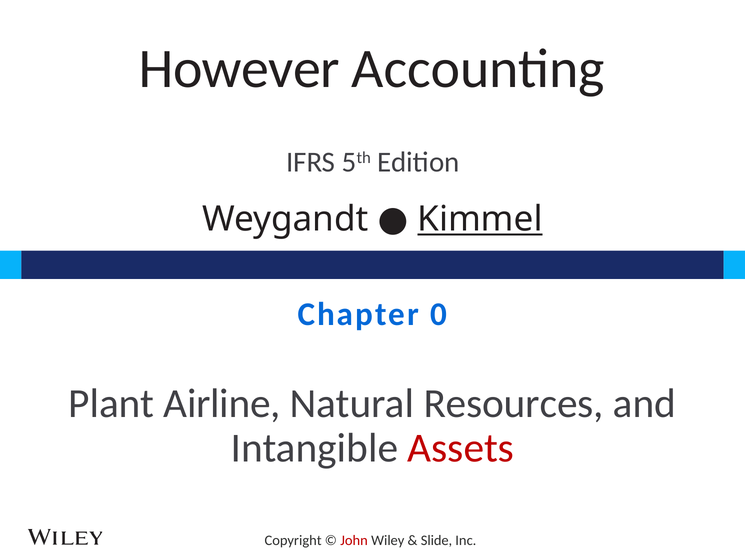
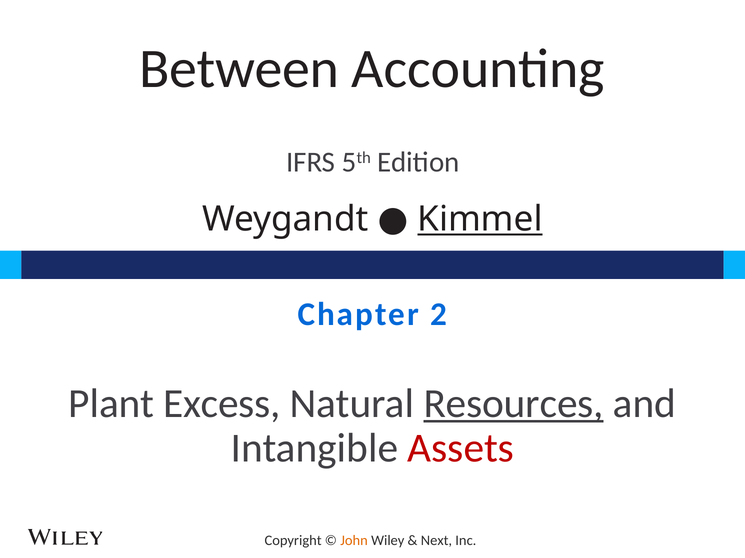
However: However -> Between (239, 69)
0: 0 -> 2 (439, 315)
Airline: Airline -> Excess (222, 404)
Resources underline: none -> present (514, 404)
John colour: red -> orange (354, 541)
Slide: Slide -> Next (436, 541)
